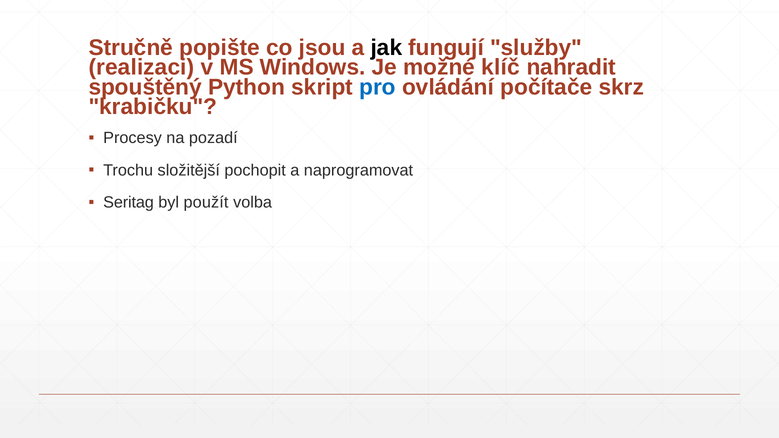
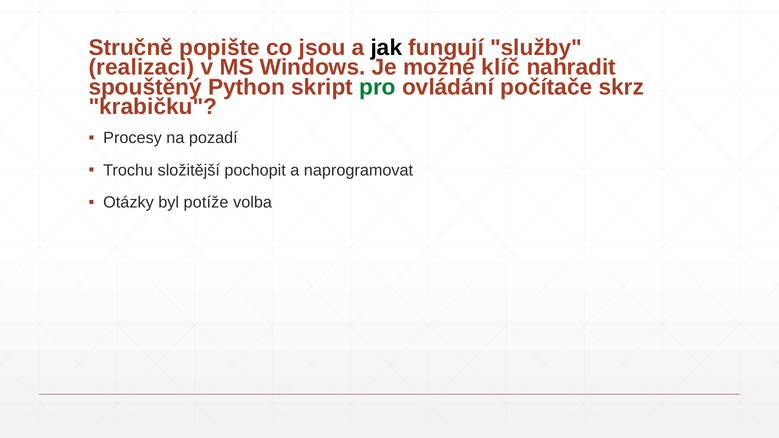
pro colour: blue -> green (378, 87)
Seritag: Seritag -> Otázky (128, 202)
použít: použít -> potíže (206, 202)
